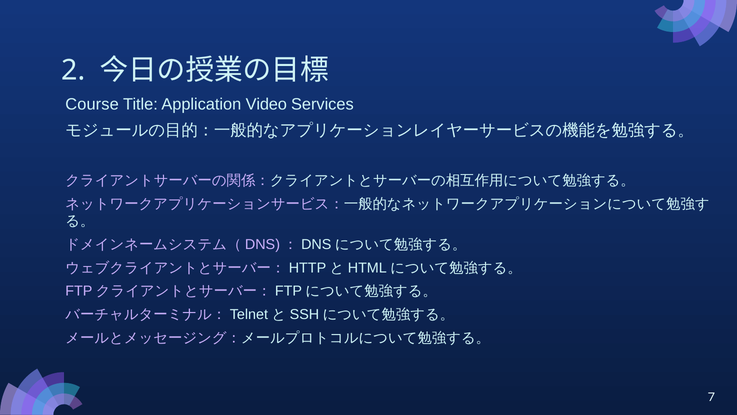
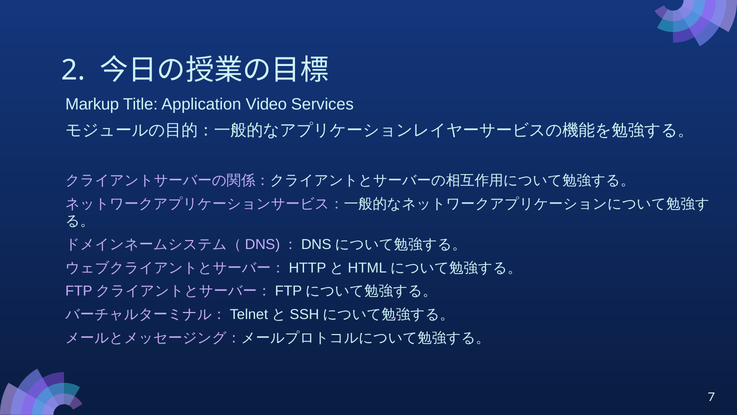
Course: Course -> Markup (92, 104)
